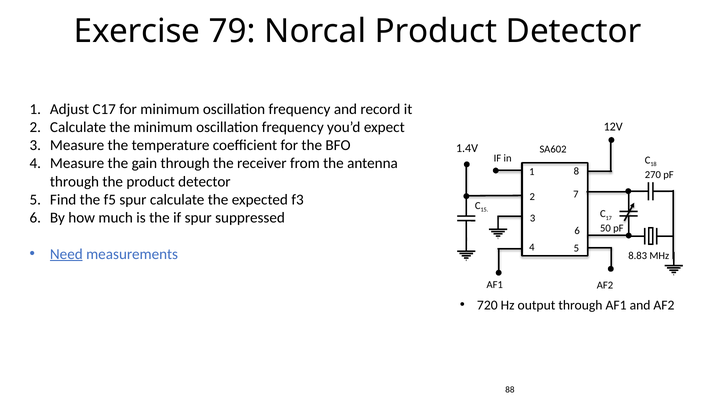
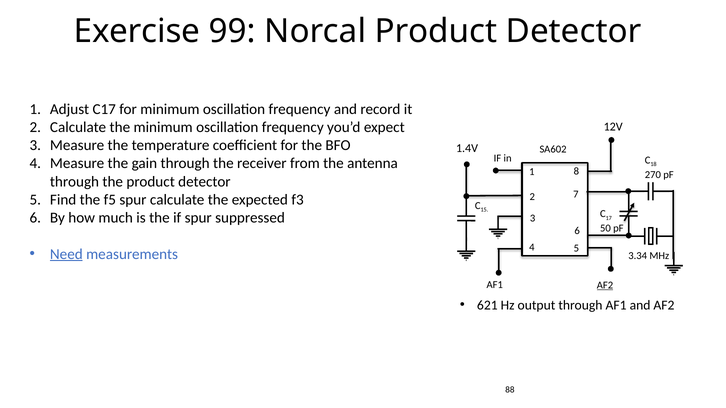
79: 79 -> 99 (232, 32)
8.83: 8.83 -> 3.34 (638, 256)
AF2 underline: none -> present (605, 286)
720: 720 -> 621 (487, 305)
